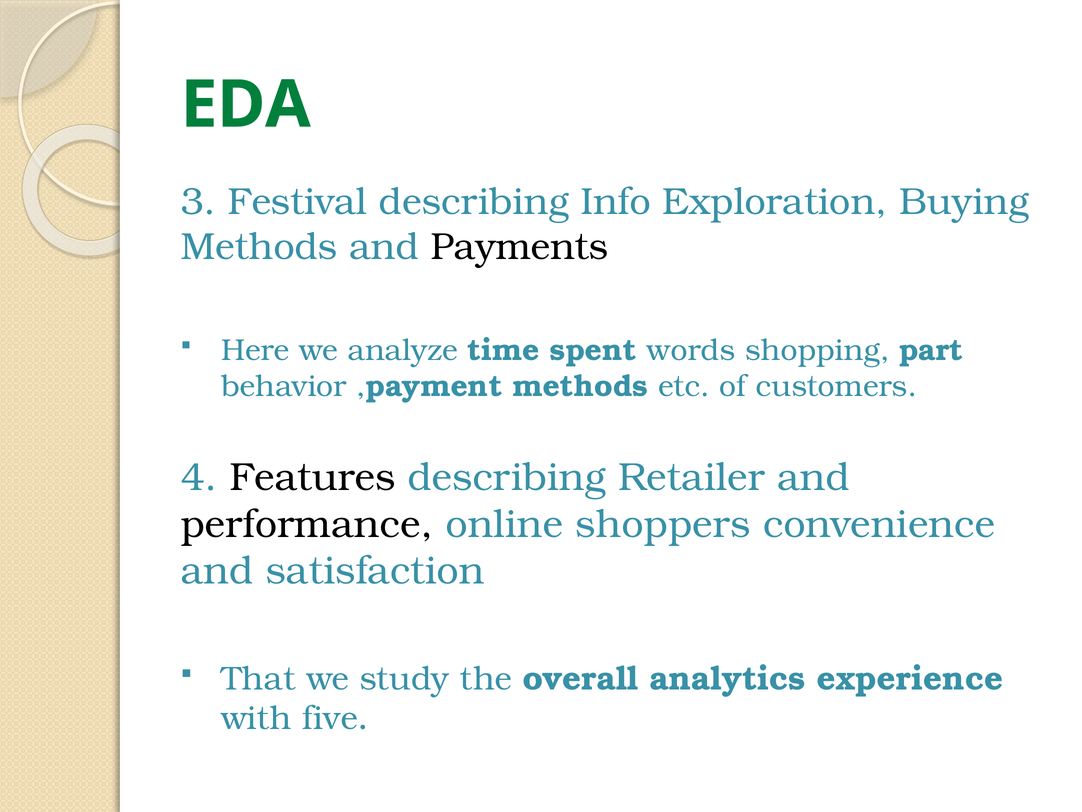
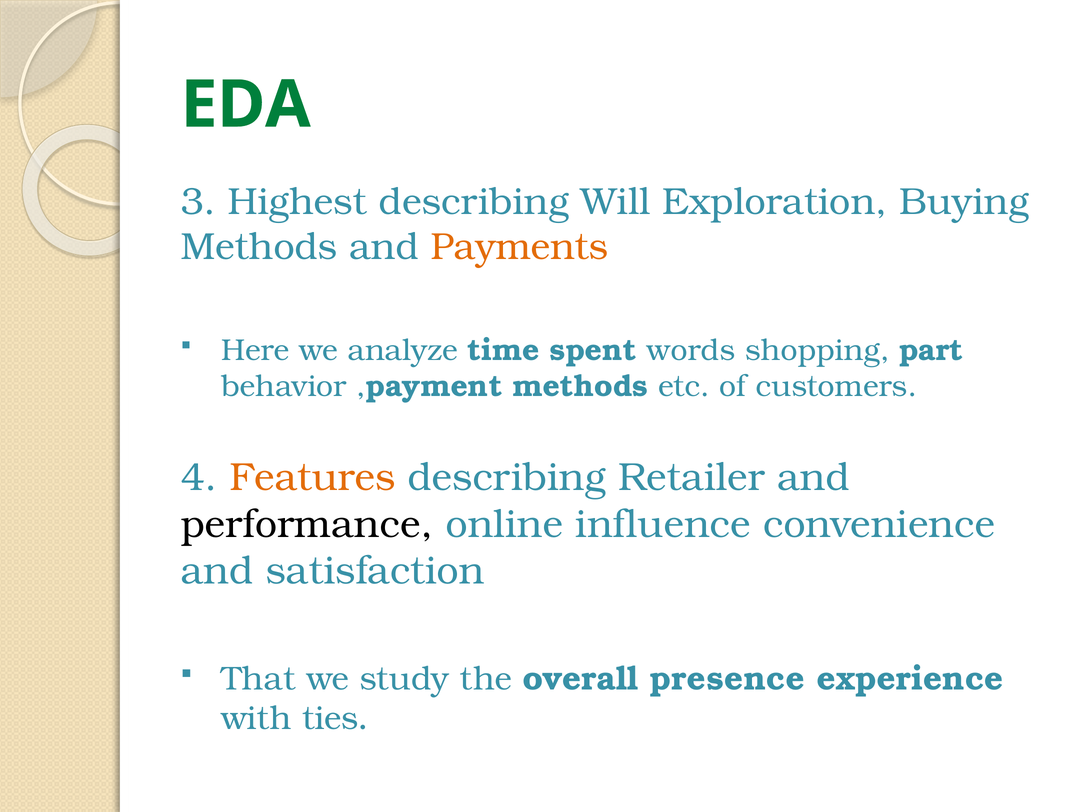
Festival: Festival -> Highest (297, 202)
Info: Info -> Will (616, 202)
Payments colour: black -> orange (520, 247)
Features colour: black -> orange (313, 477)
shoppers: shoppers -> influence (663, 524)
analytics: analytics -> presence (727, 678)
five: five -> ties (330, 718)
